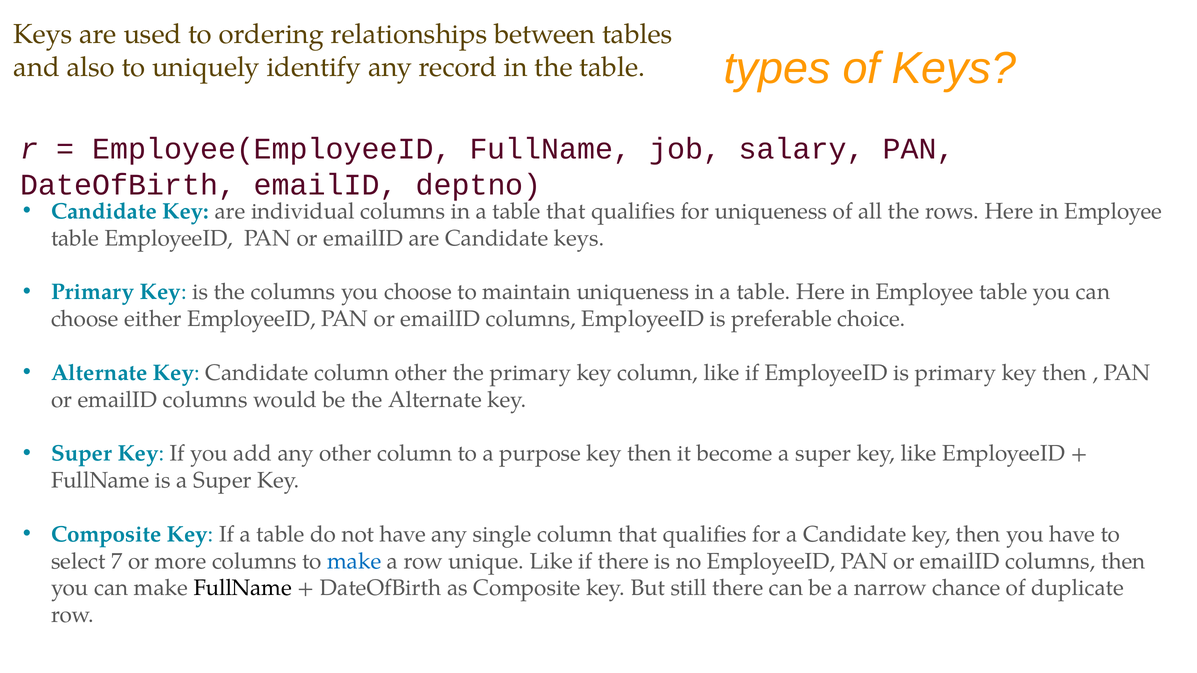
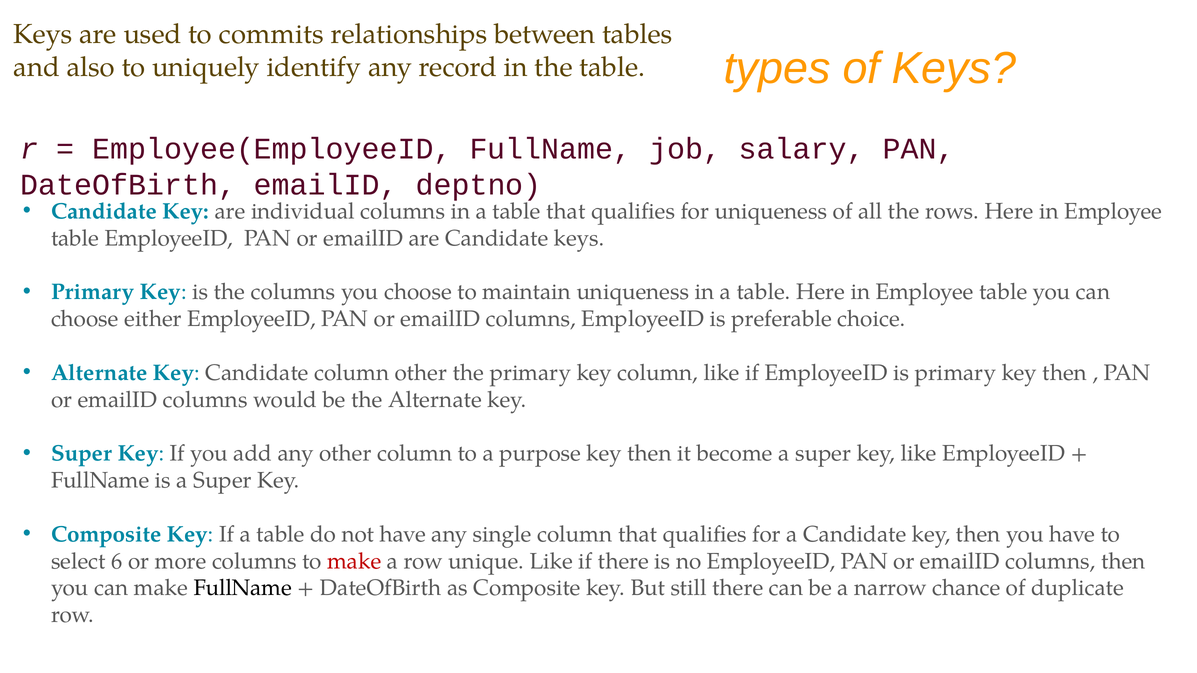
ordering: ordering -> commits (271, 34)
7: 7 -> 6 (117, 561)
make colour: blue -> red (354, 561)
